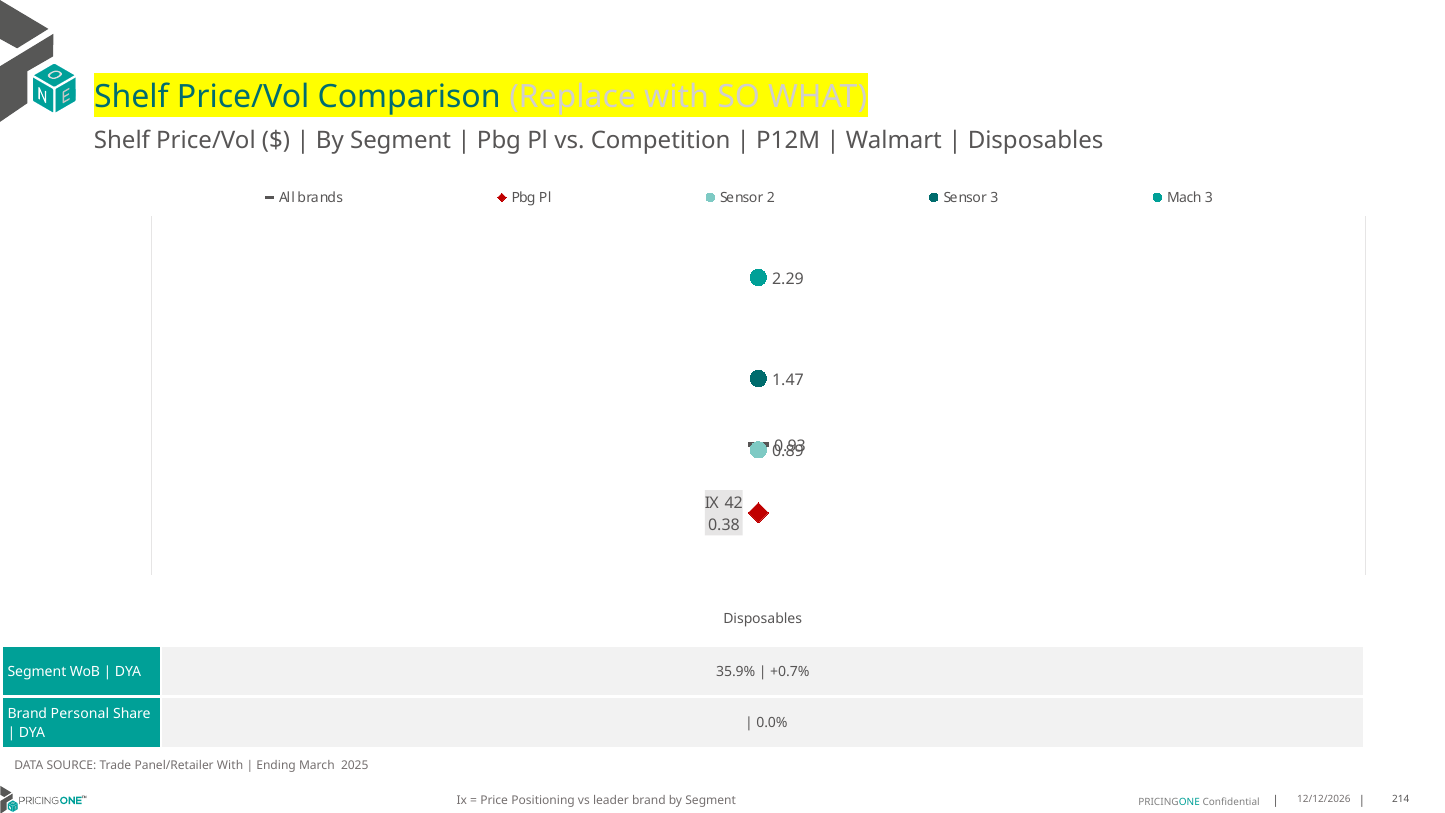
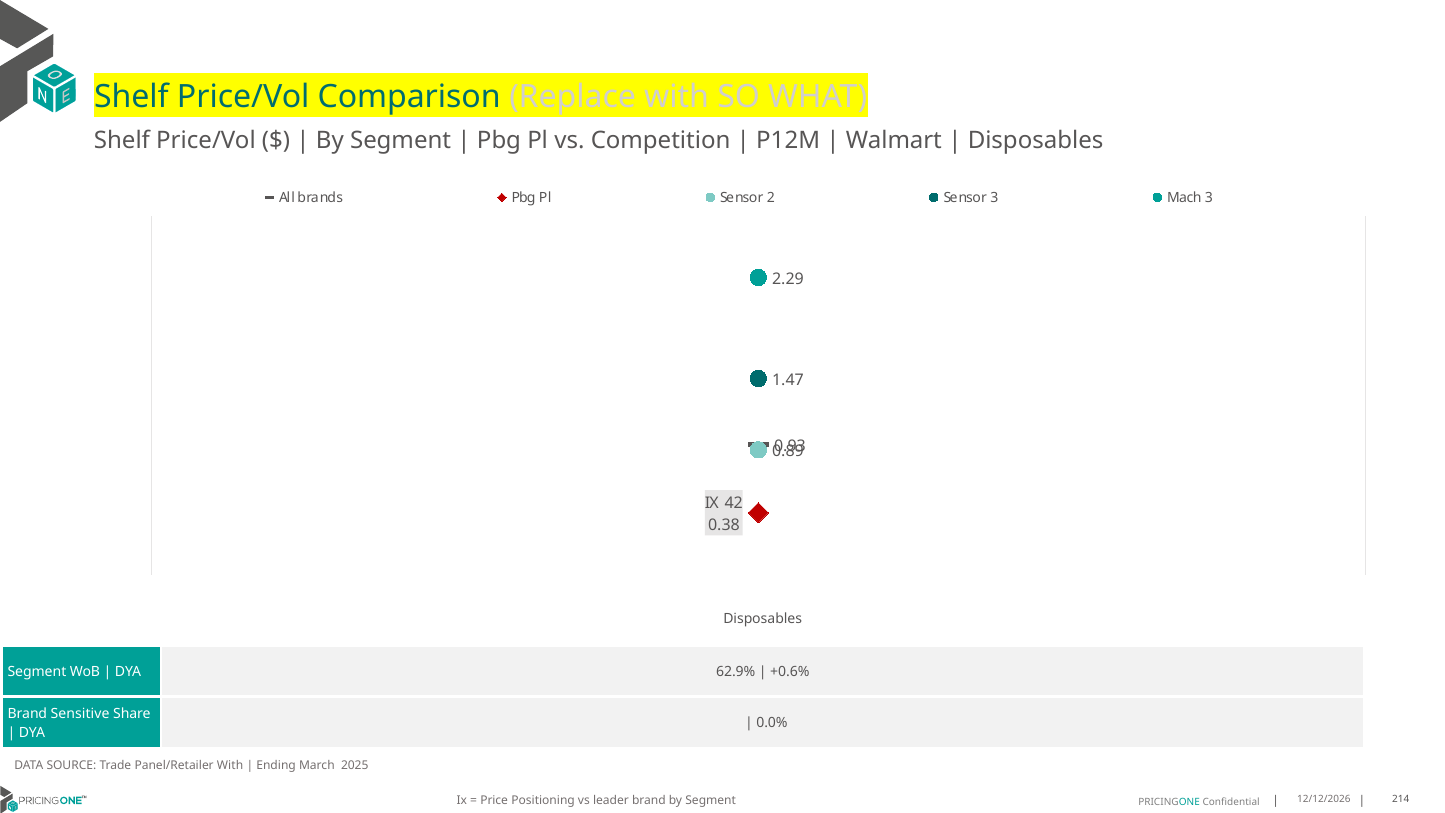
35.9%: 35.9% -> 62.9% (736, 672)
+0.7%: +0.7% -> +0.6% (790, 672)
Personal: Personal -> Sensitive (80, 713)
